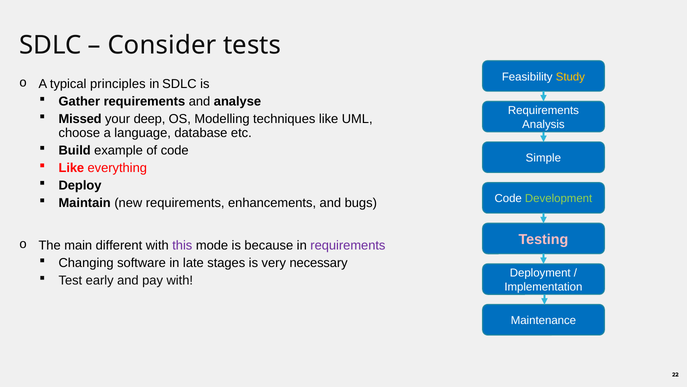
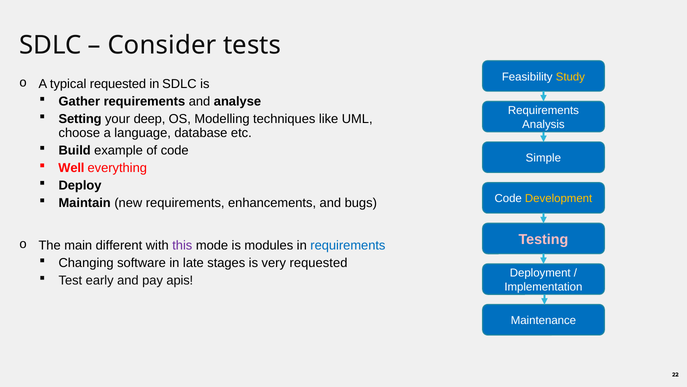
typical principles: principles -> requested (118, 84)
Missed: Missed -> Setting (80, 119)
Like: Like -> Well (71, 168)
Development colour: light green -> yellow (559, 198)
because: because -> modules (269, 245)
requirements colour: purple -> blue (348, 245)
very necessary: necessary -> requested (318, 262)
pay with: with -> apis (180, 280)
